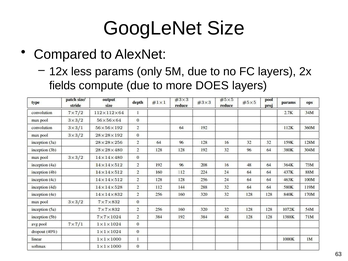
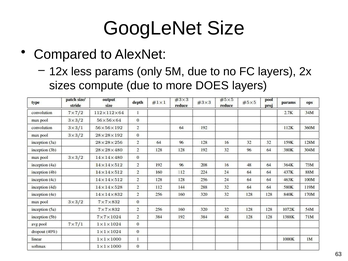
fields: fields -> sizes (62, 85)
